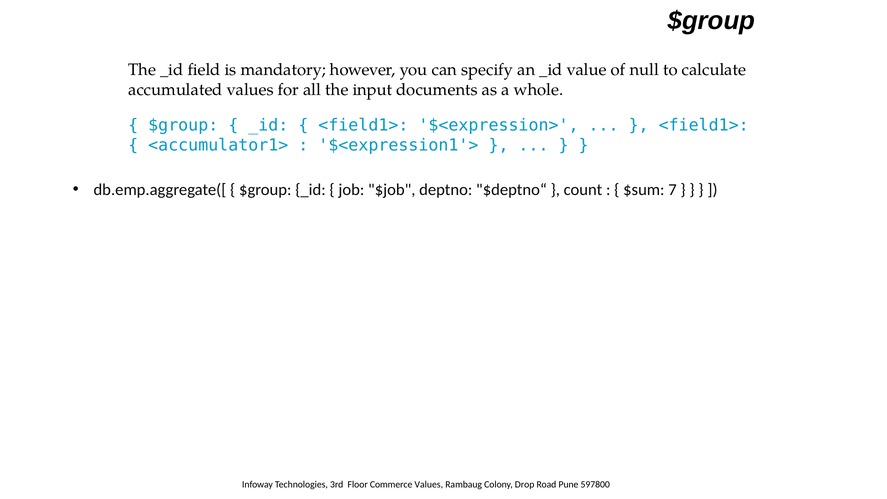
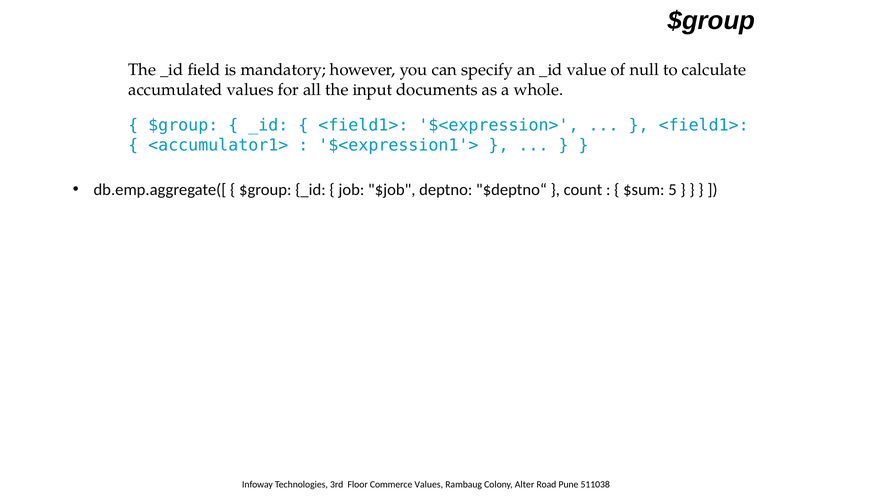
7: 7 -> 5 (672, 190)
Drop: Drop -> Alter (525, 484)
597800: 597800 -> 511038 (595, 484)
